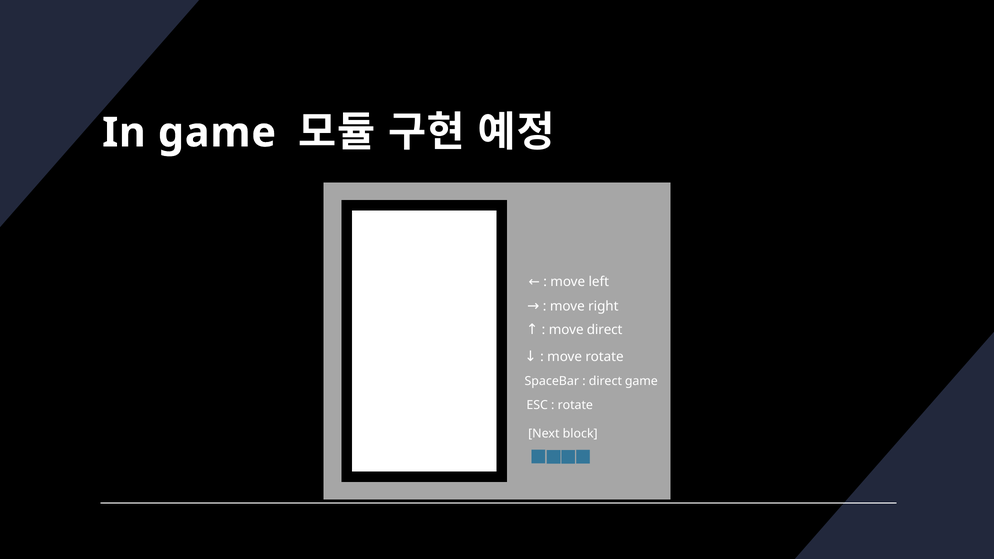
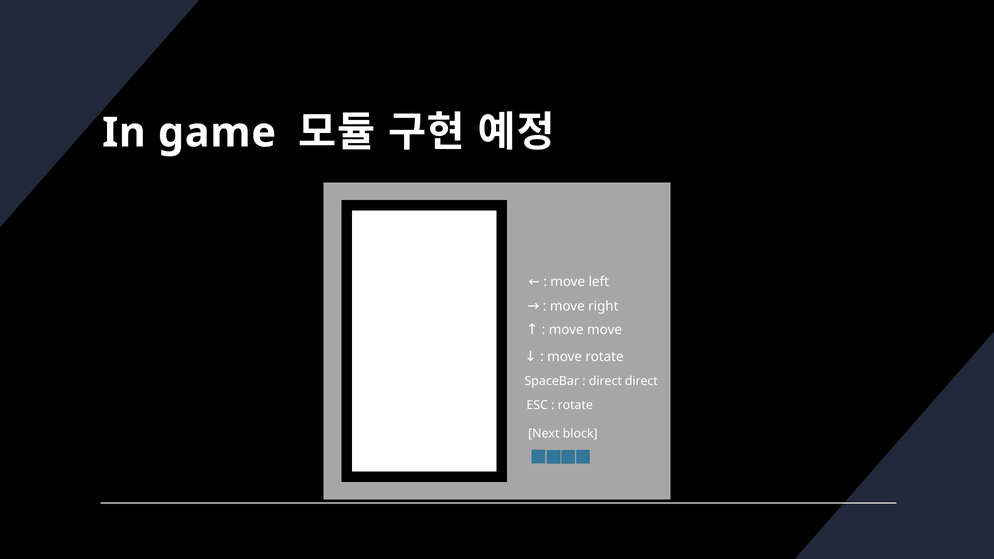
move direct: direct -> move (605, 330)
direct game: game -> direct (641, 381)
